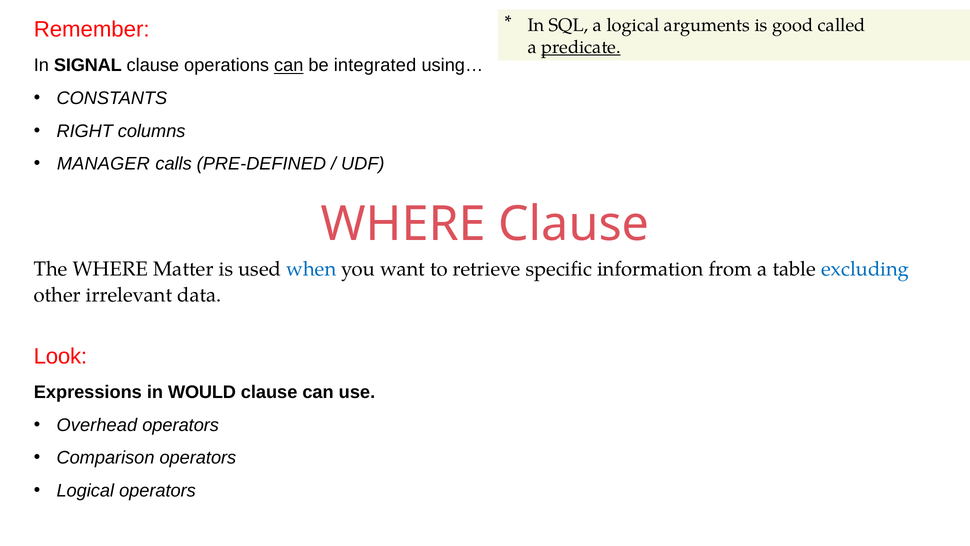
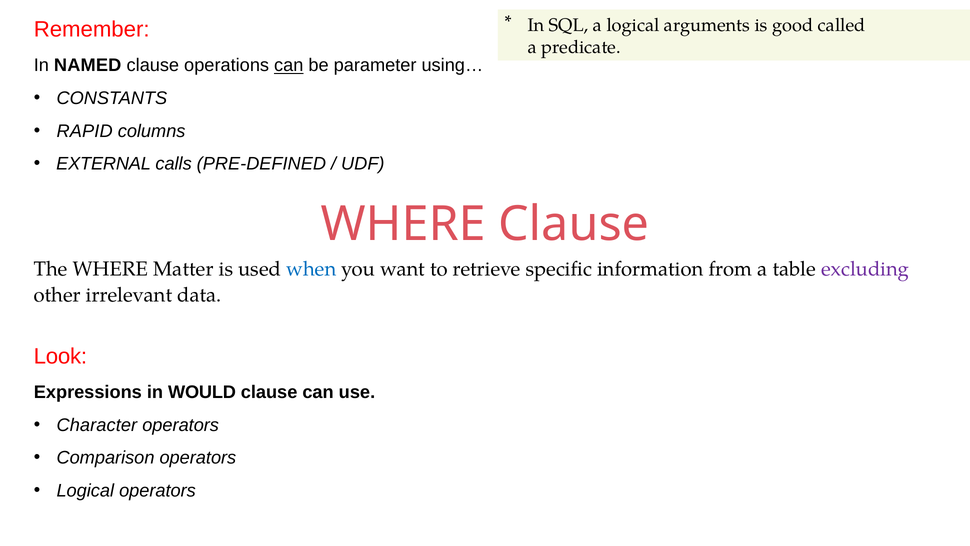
predicate underline: present -> none (581, 47)
SIGNAL: SIGNAL -> NAMED (88, 65)
integrated: integrated -> parameter (375, 65)
RIGHT: RIGHT -> RAPID (85, 131)
MANAGER: MANAGER -> EXTERNAL (104, 164)
excluding colour: blue -> purple (865, 269)
Overhead: Overhead -> Character (97, 425)
